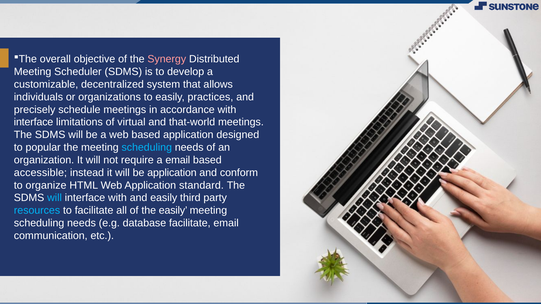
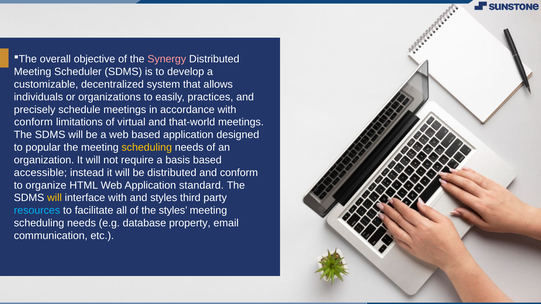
interface: interface -> conform (33, 122)
scheduling colour: light blue -> yellow (147, 148)
a email: email -> basis (178, 160)
be application: application -> distributed (172, 173)
will colour: light blue -> yellow (55, 198)
and easily: easily -> styles (164, 198)
the easily: easily -> styles (173, 211)
database facilitate: facilitate -> property (190, 223)
